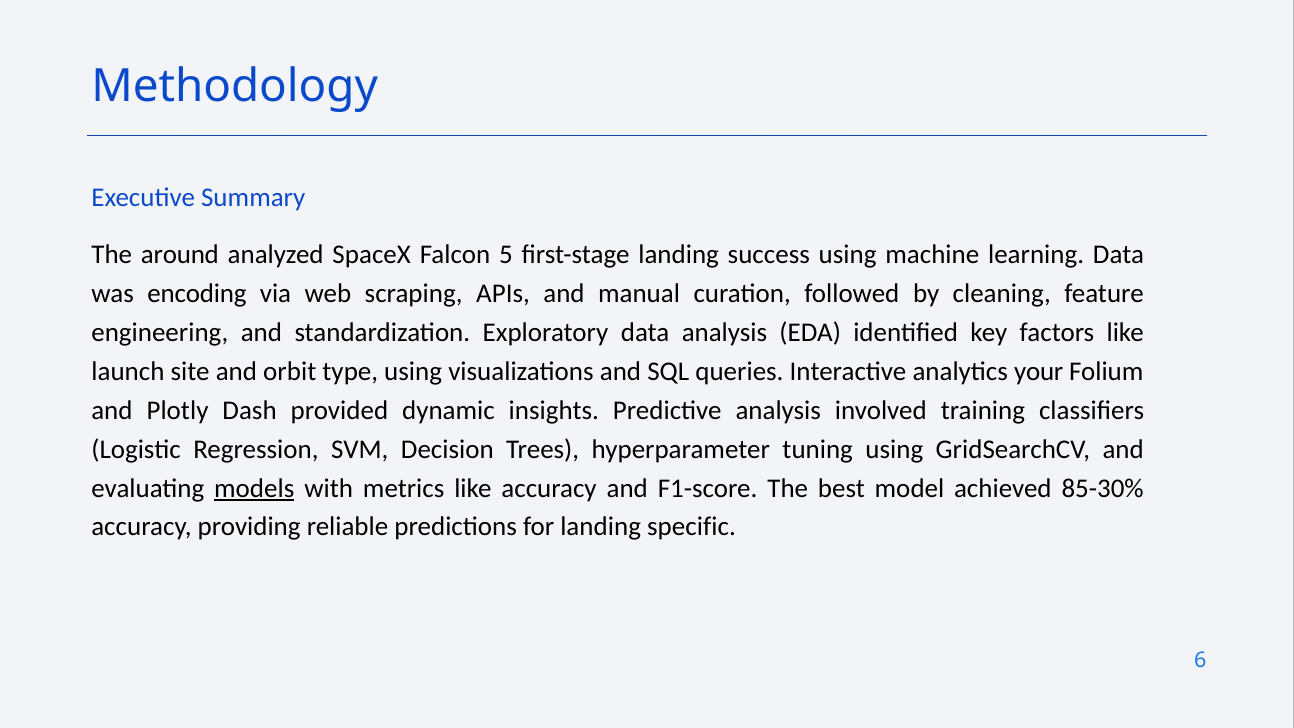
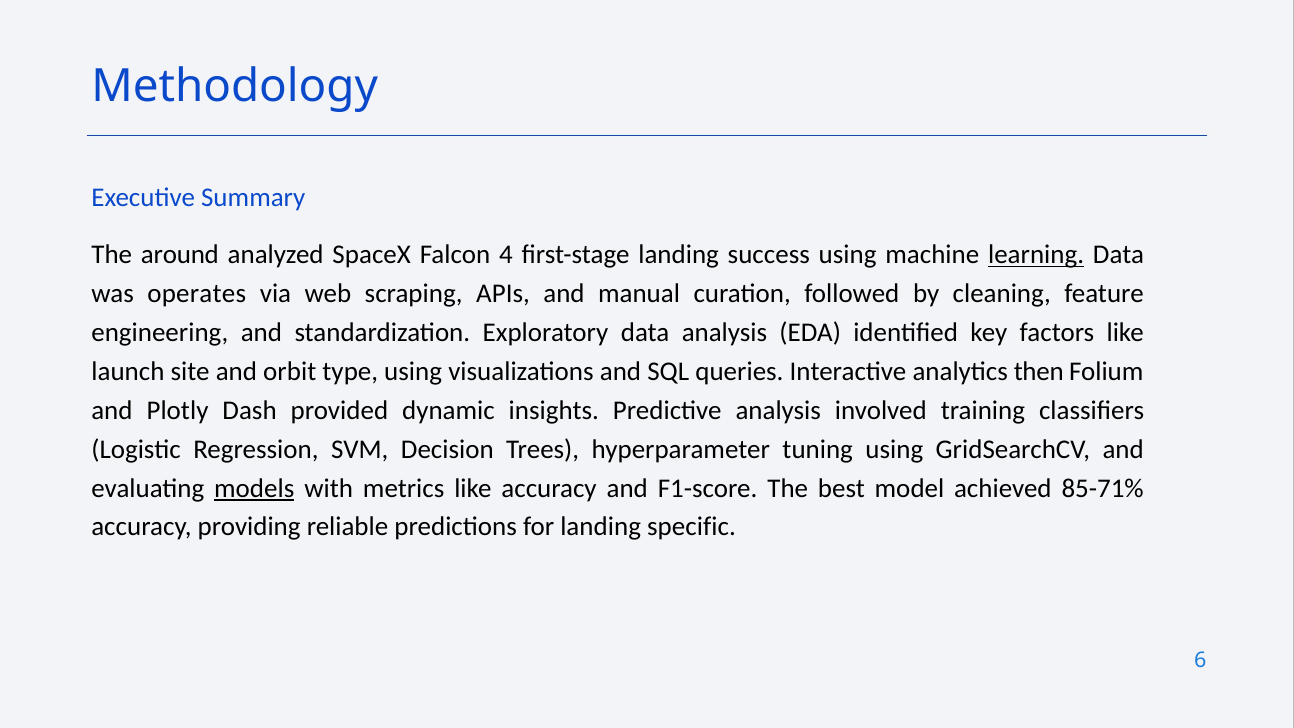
5: 5 -> 4 (506, 255)
learning underline: none -> present (1036, 255)
encoding: encoding -> operates (197, 294)
your: your -> then (1039, 371)
85-30%: 85-30% -> 85-71% (1103, 488)
